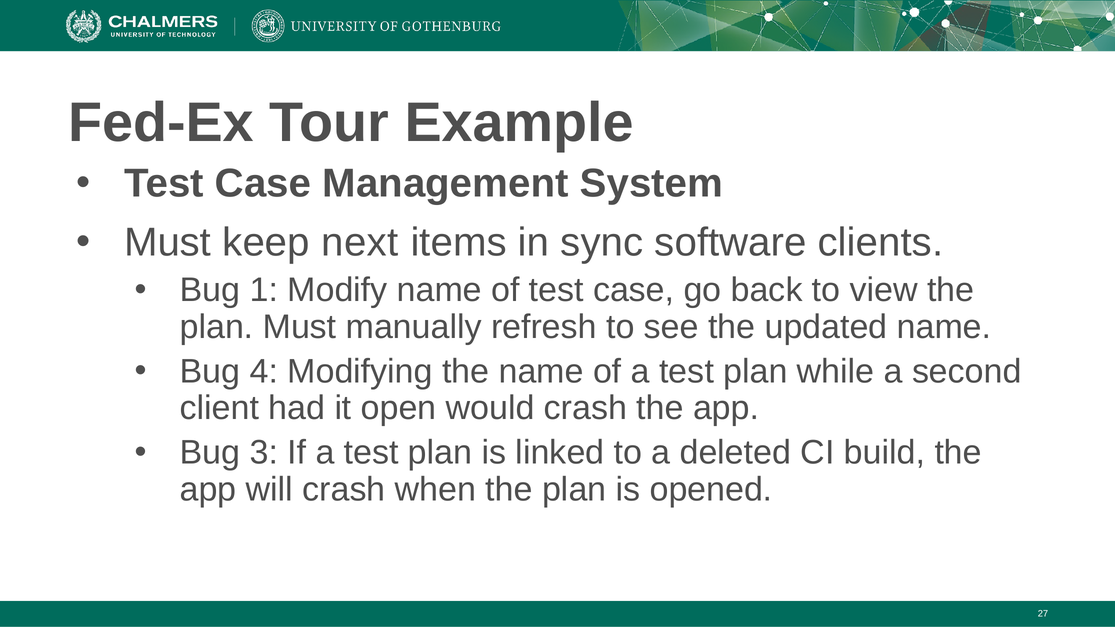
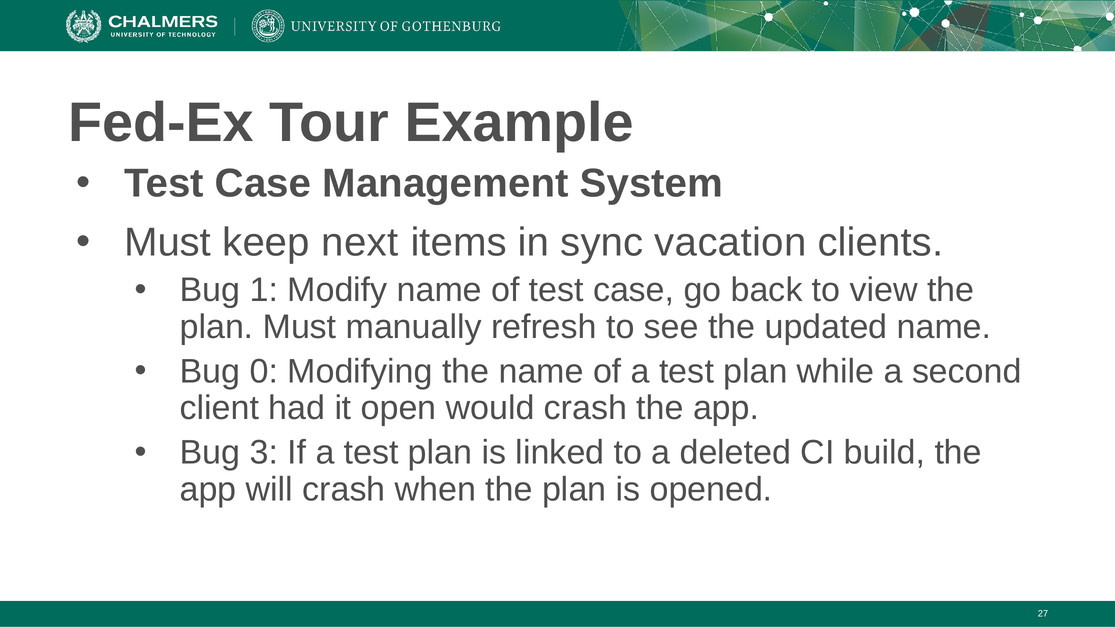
software: software -> vacation (730, 242)
4: 4 -> 0 (264, 372)
